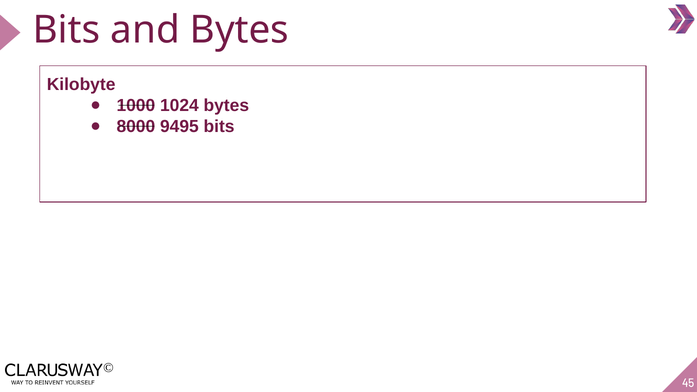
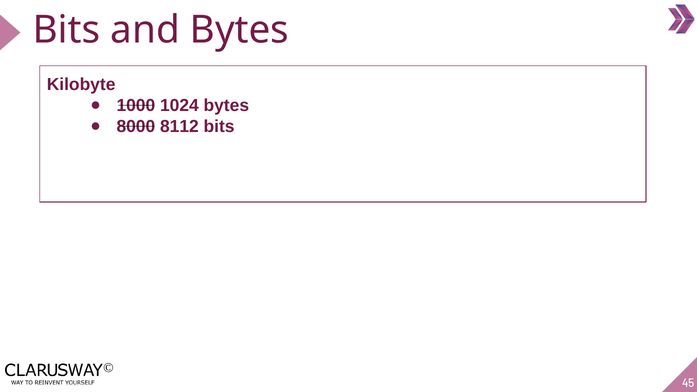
9495: 9495 -> 8112 (179, 126)
